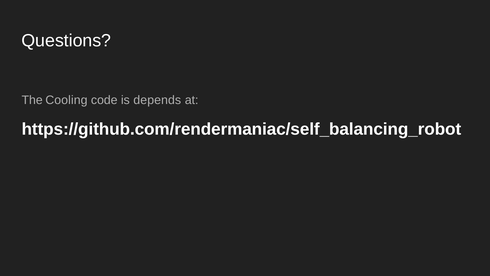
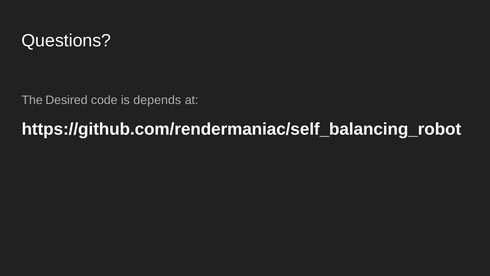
Cooling: Cooling -> Desired (66, 100)
